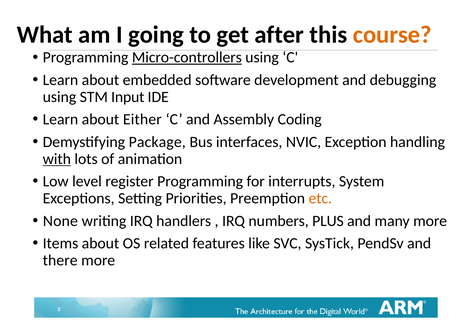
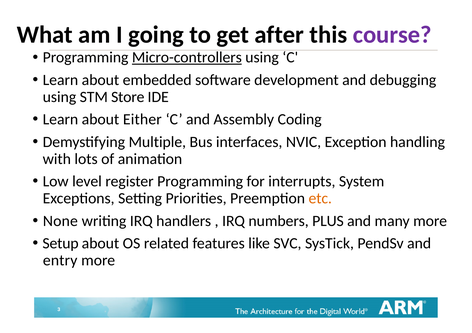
course colour: orange -> purple (392, 35)
Input: Input -> Store (128, 97)
Package: Package -> Multiple (157, 142)
with underline: present -> none (57, 159)
Items: Items -> Setup (61, 244)
there: there -> entry (60, 261)
